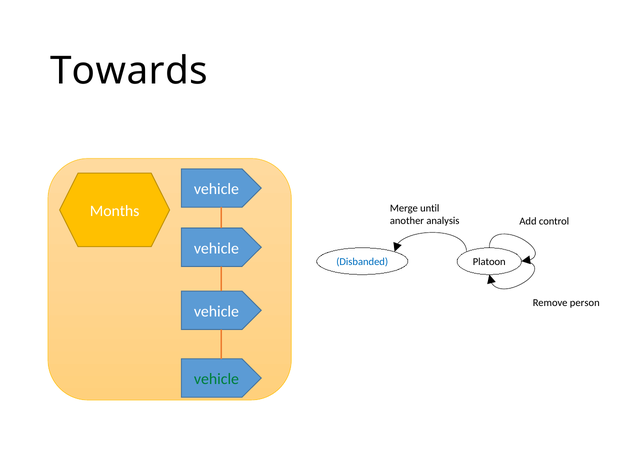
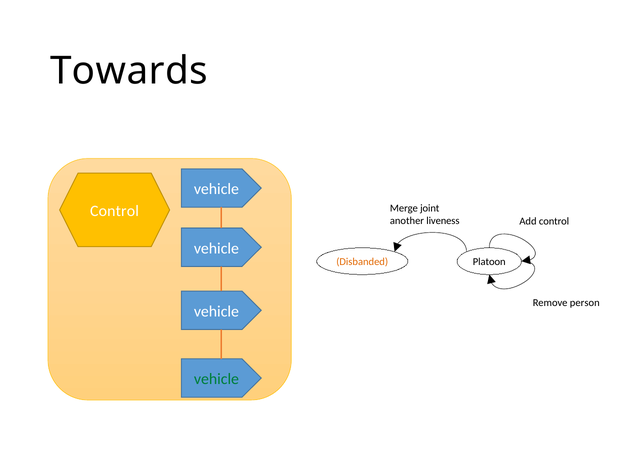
until: until -> joint (430, 208)
Months: Months -> Control (114, 211)
analysis: analysis -> liveness (443, 221)
Disbanded colour: blue -> orange (362, 262)
